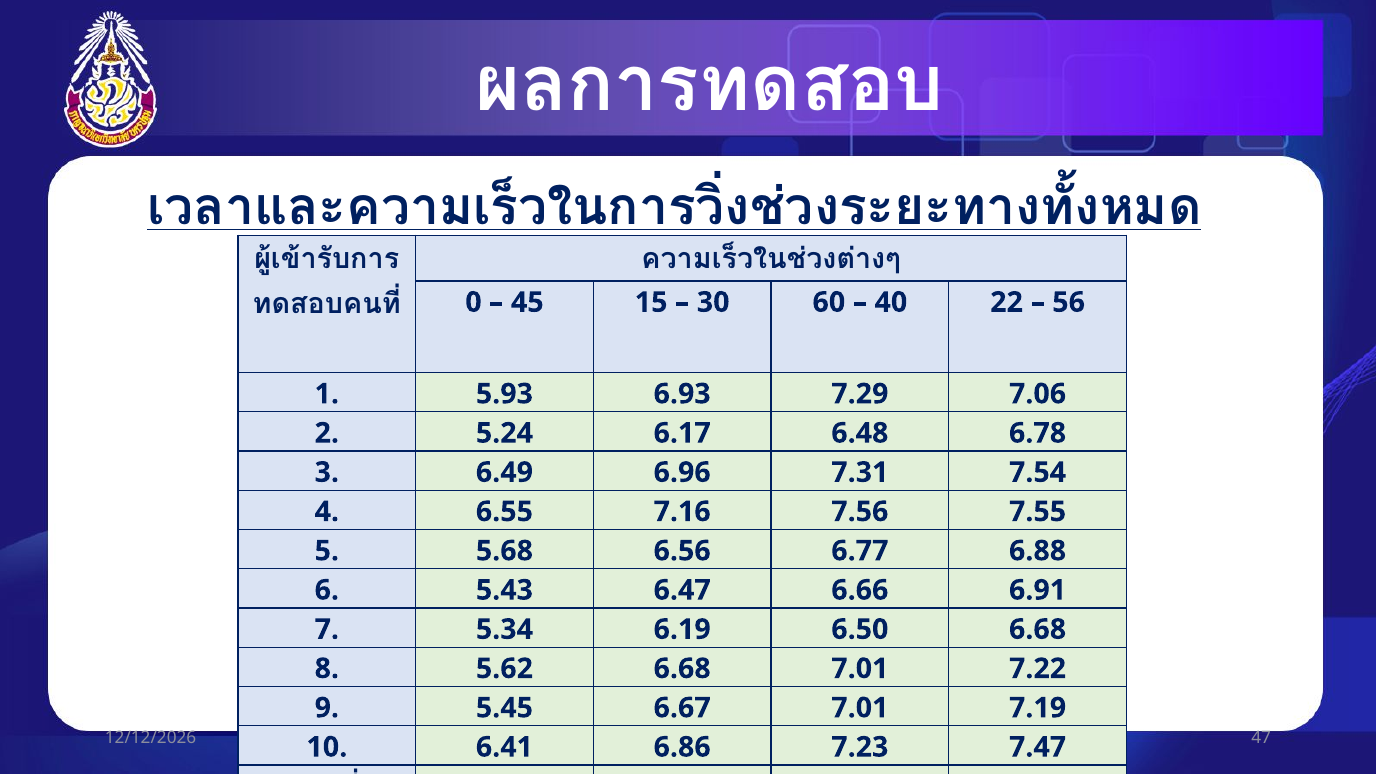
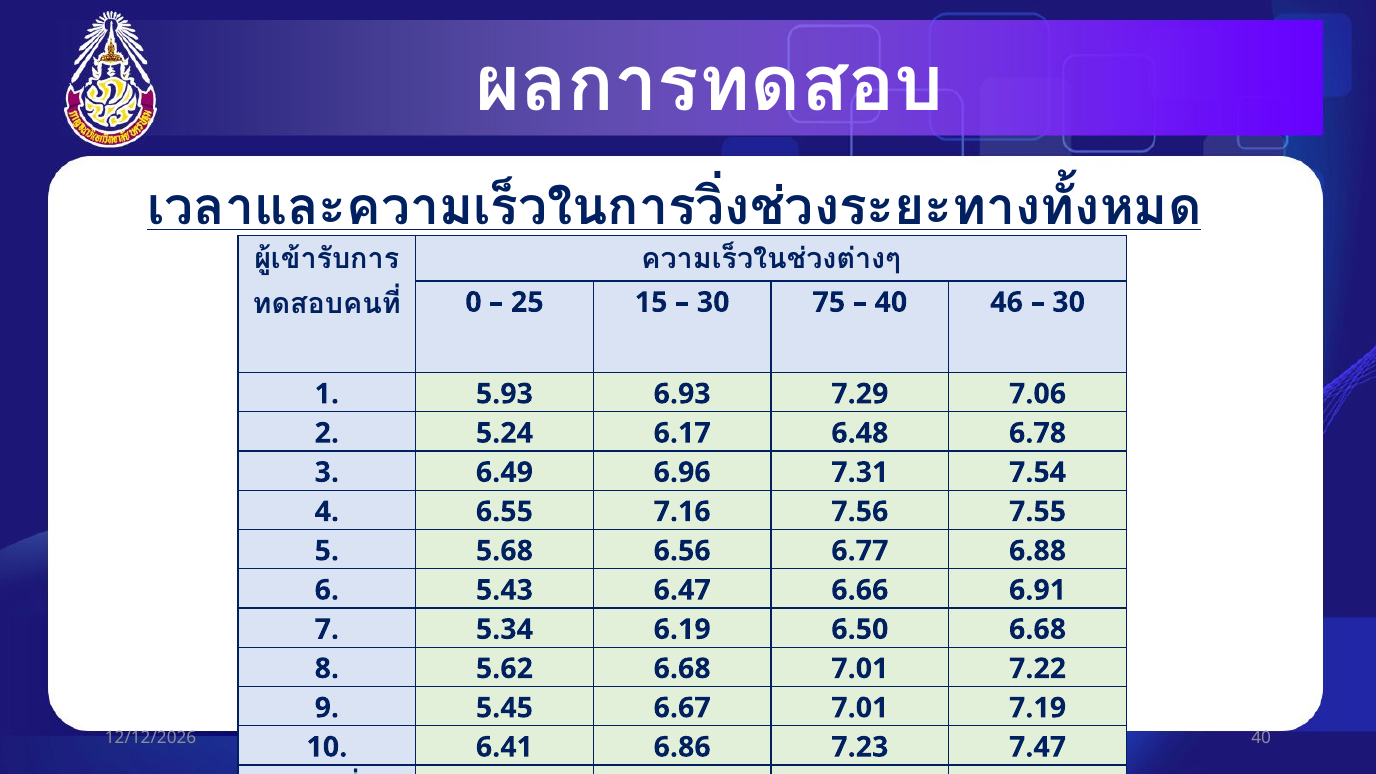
45: 45 -> 25 (527, 302)
60: 60 -> 75 (829, 302)
22: 22 -> 46 (1007, 302)
56: 56 -> 30 (1069, 302)
47: 47 -> 40 (1261, 738)
